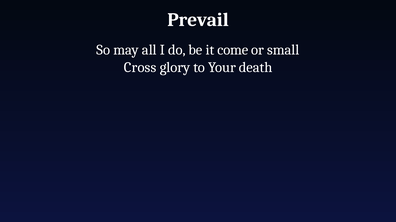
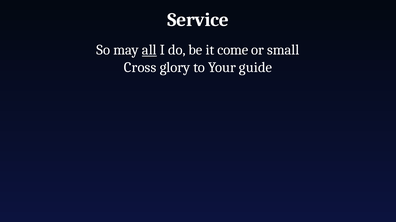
Prevail: Prevail -> Service (198, 20)
all underline: none -> present (149, 50)
death: death -> guide (256, 68)
